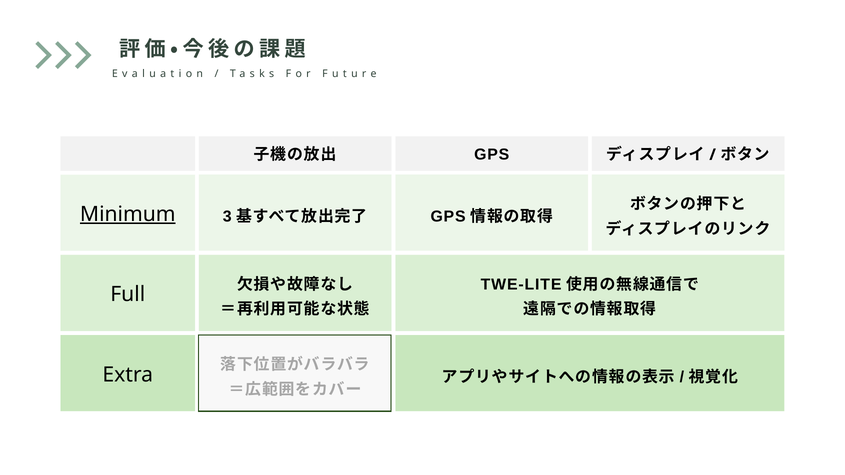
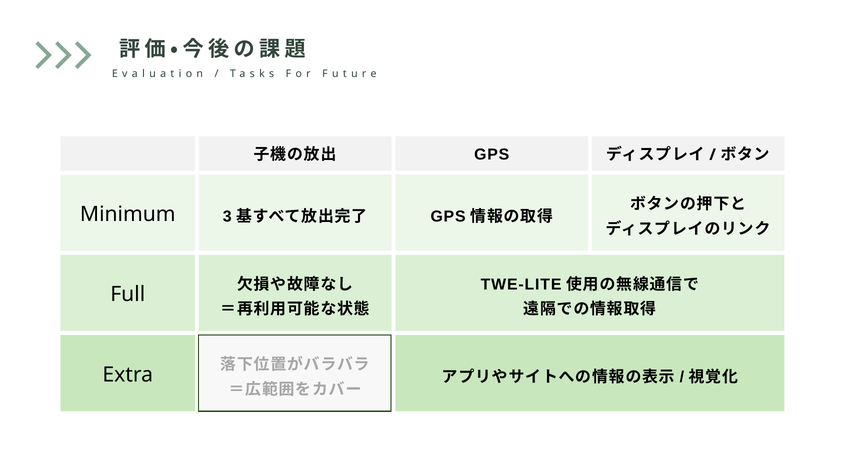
Minimum underline: present -> none (128, 214)
